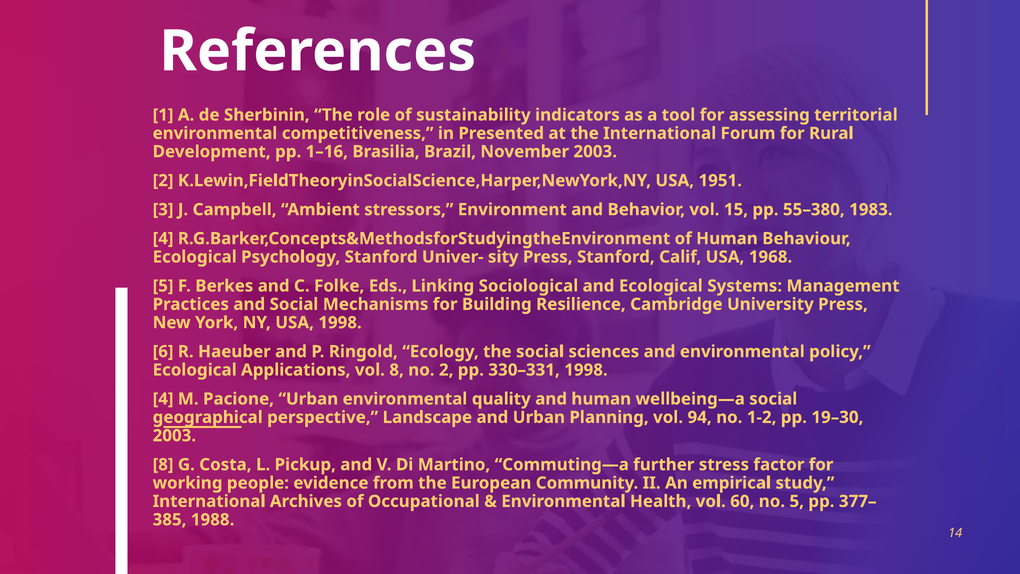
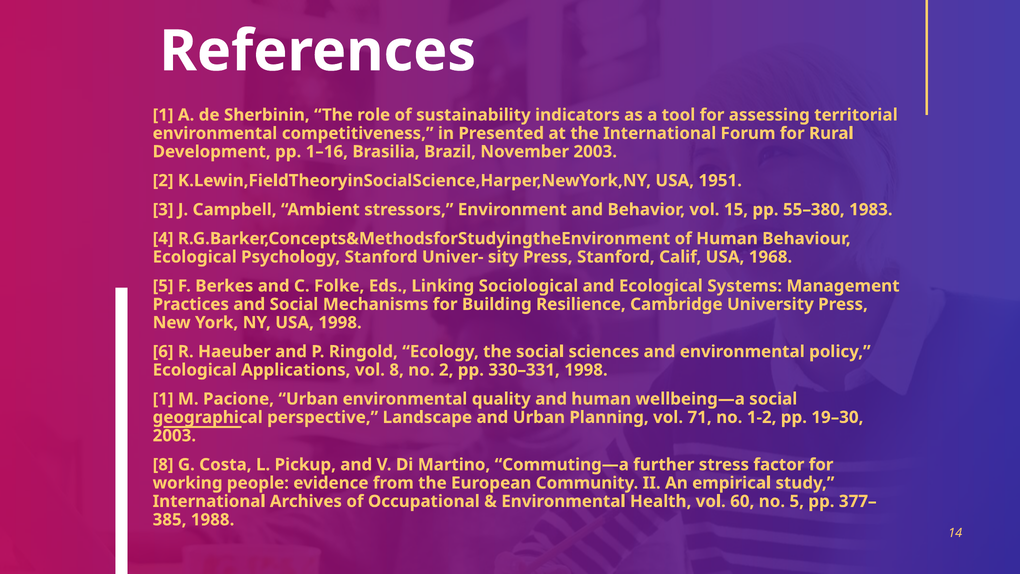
4: 4 -> 1 (163, 399)
94: 94 -> 71 (700, 417)
